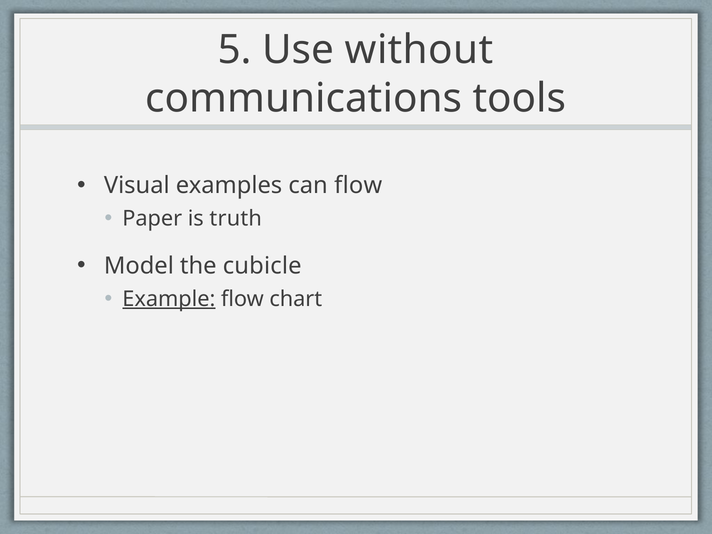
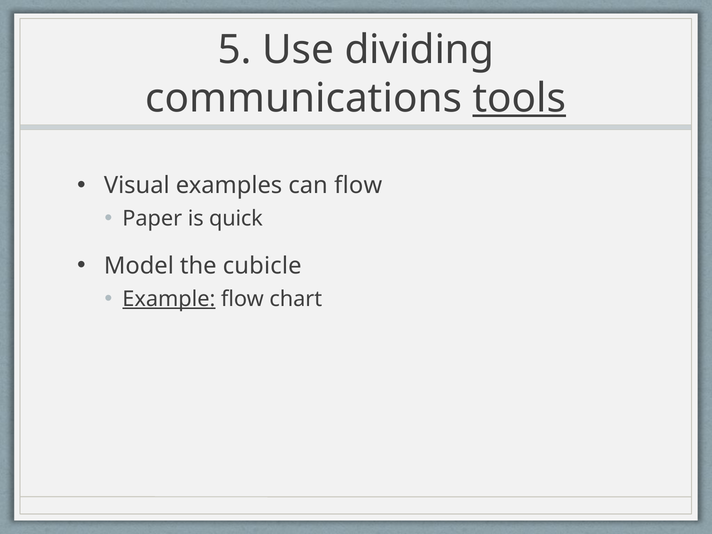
without: without -> dividing (419, 50)
tools underline: none -> present (519, 98)
truth: truth -> quick (236, 219)
